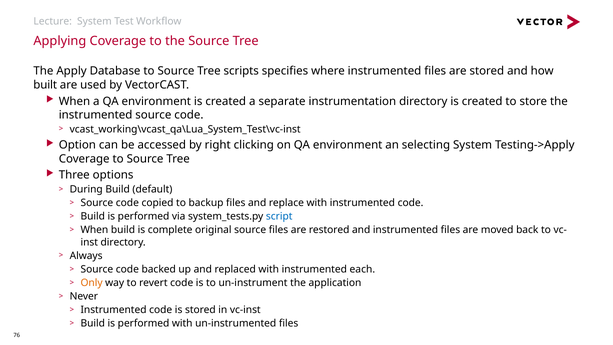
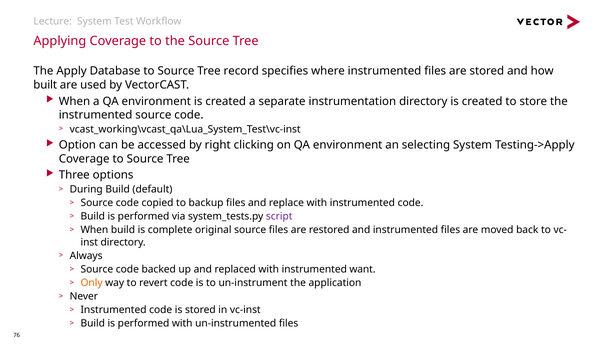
scripts: scripts -> record (241, 71)
script colour: blue -> purple (279, 216)
each: each -> want (362, 269)
